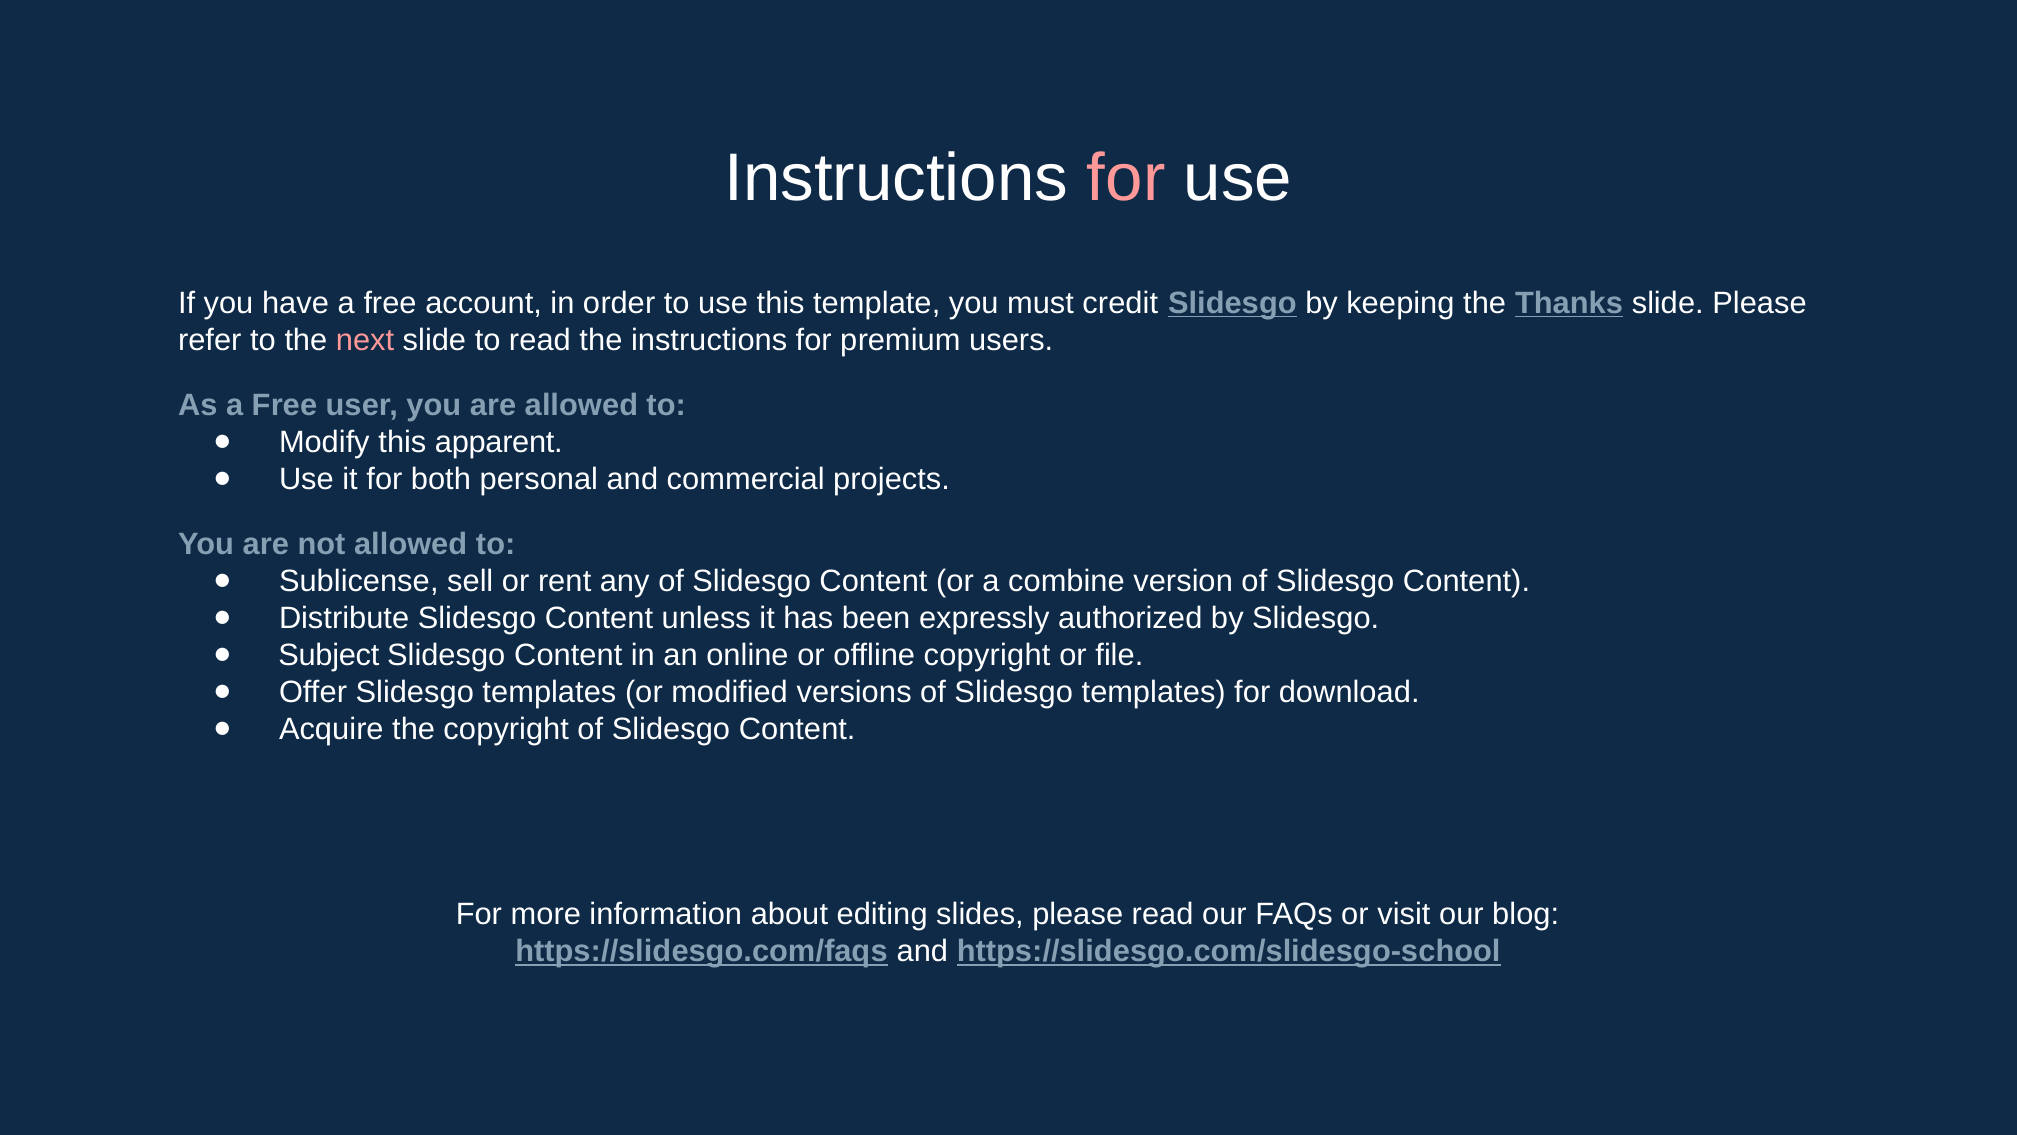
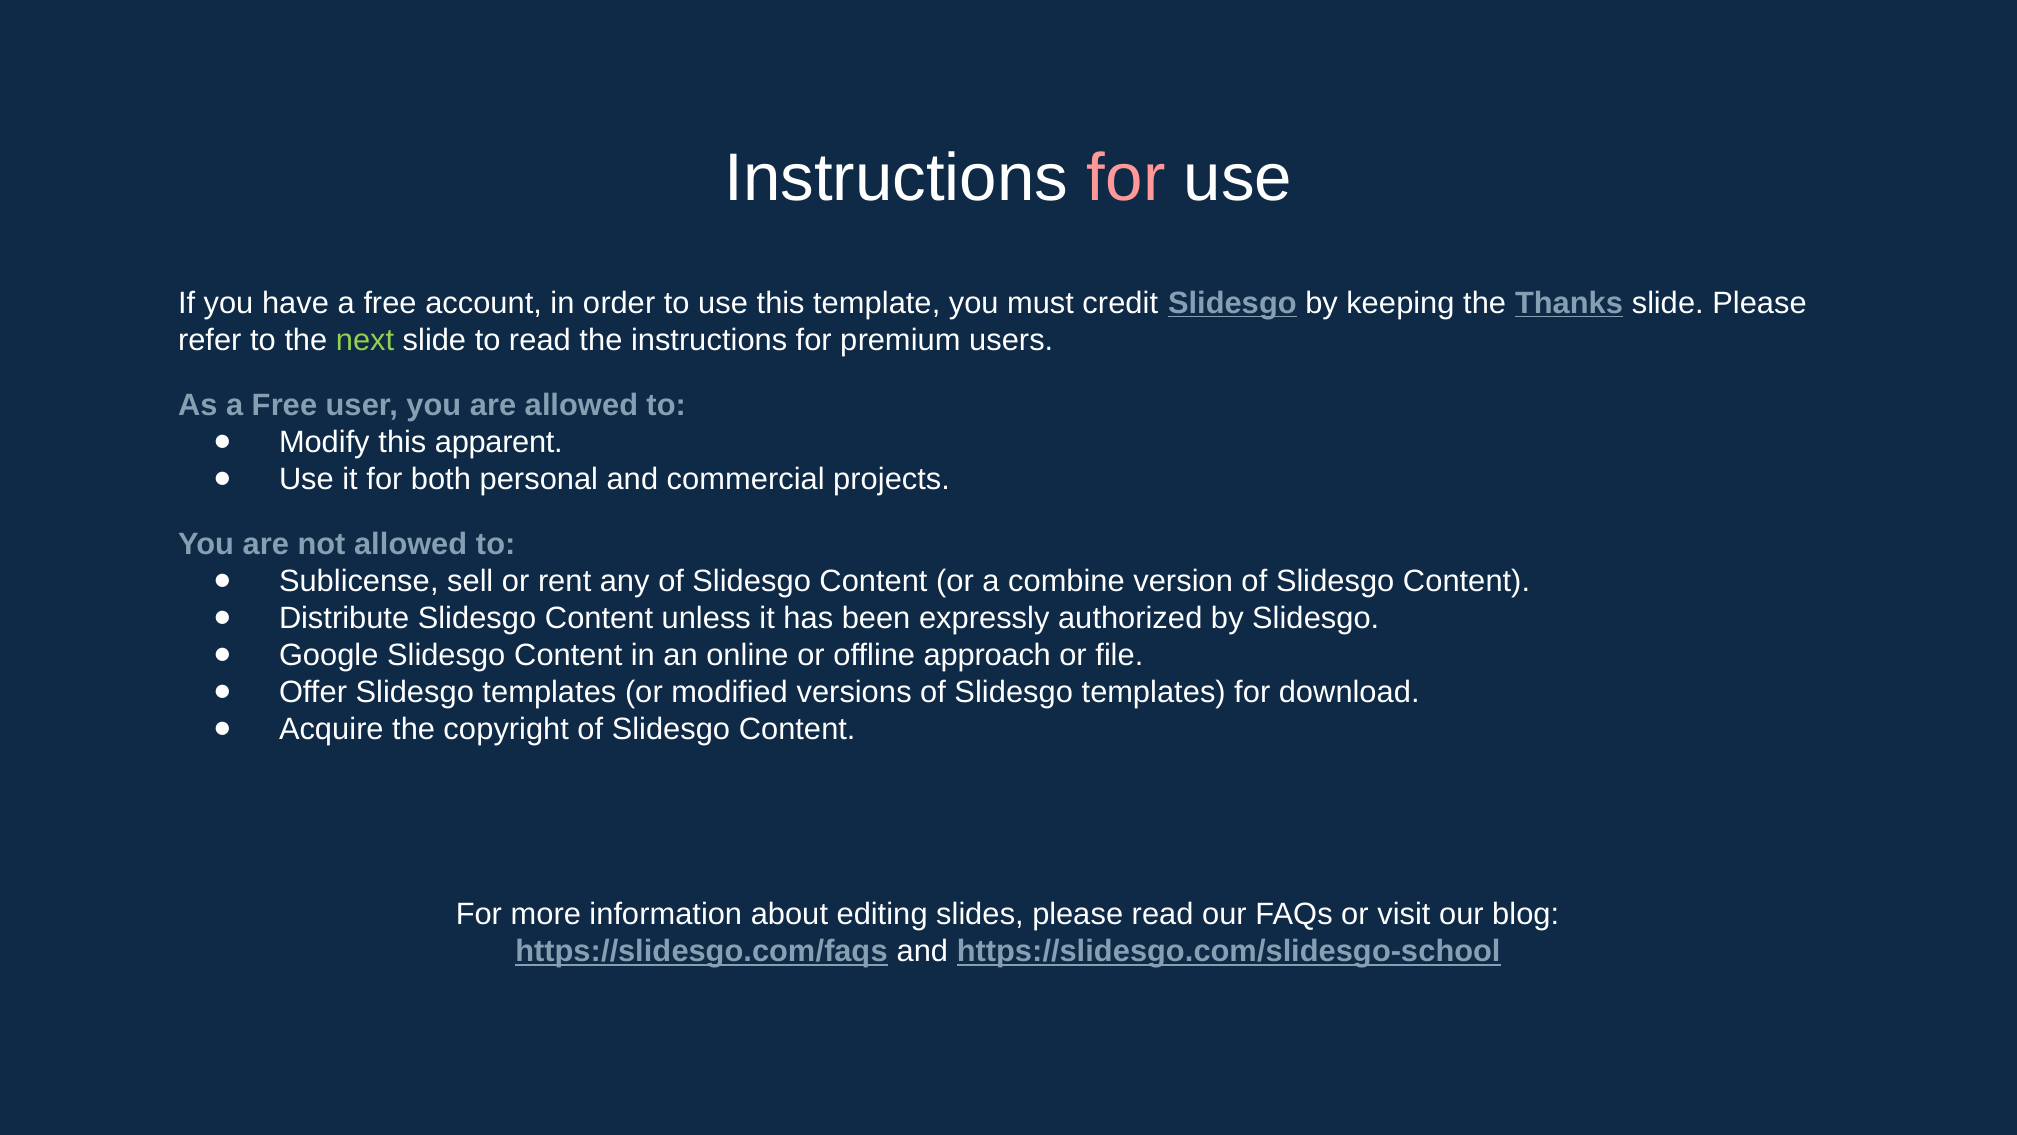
next colour: pink -> light green (365, 340)
Subject: Subject -> Google (329, 655)
offline copyright: copyright -> approach (987, 655)
